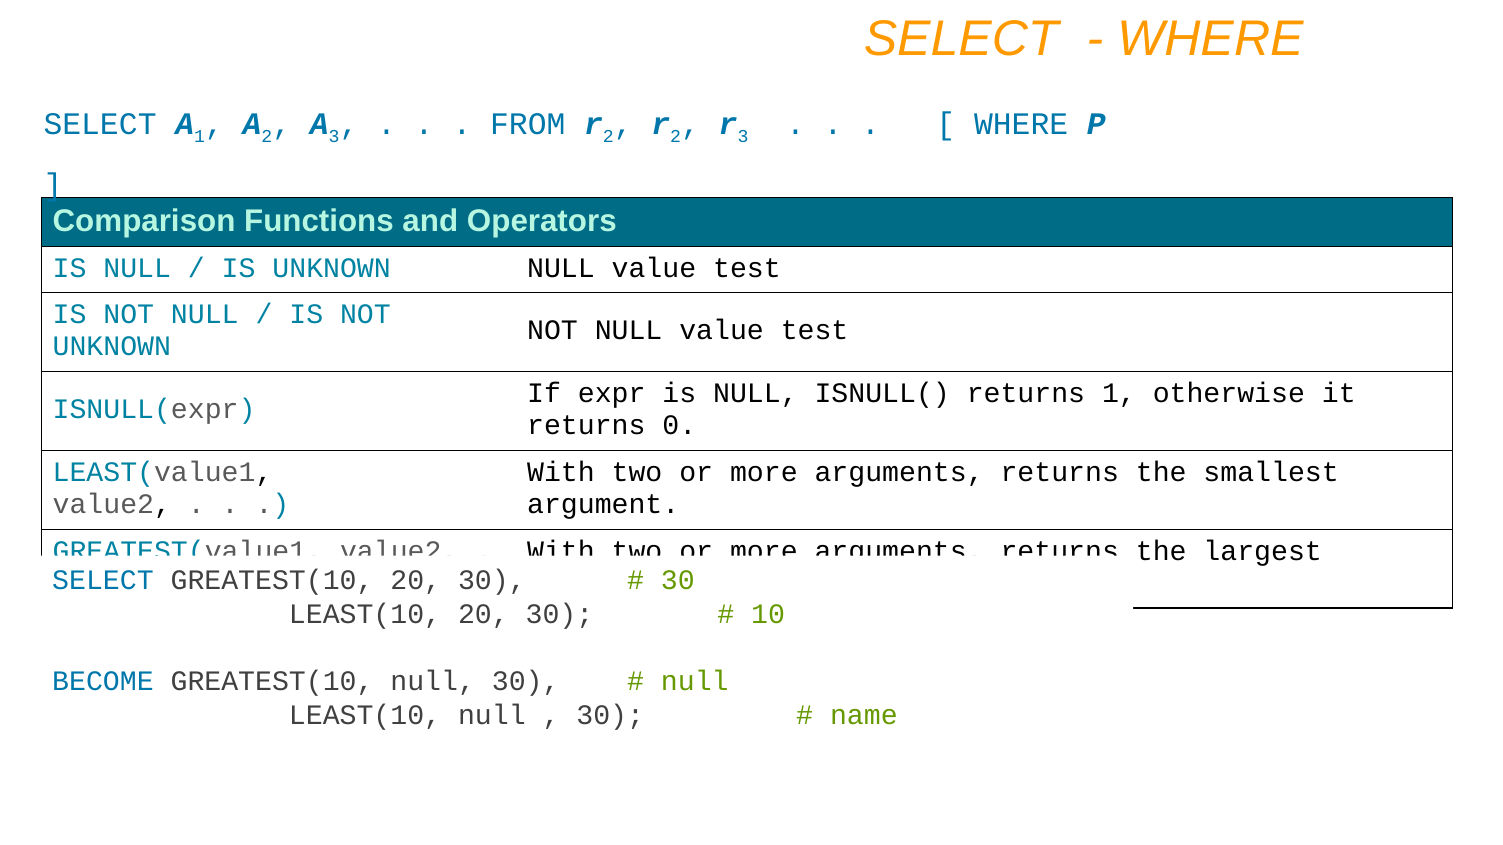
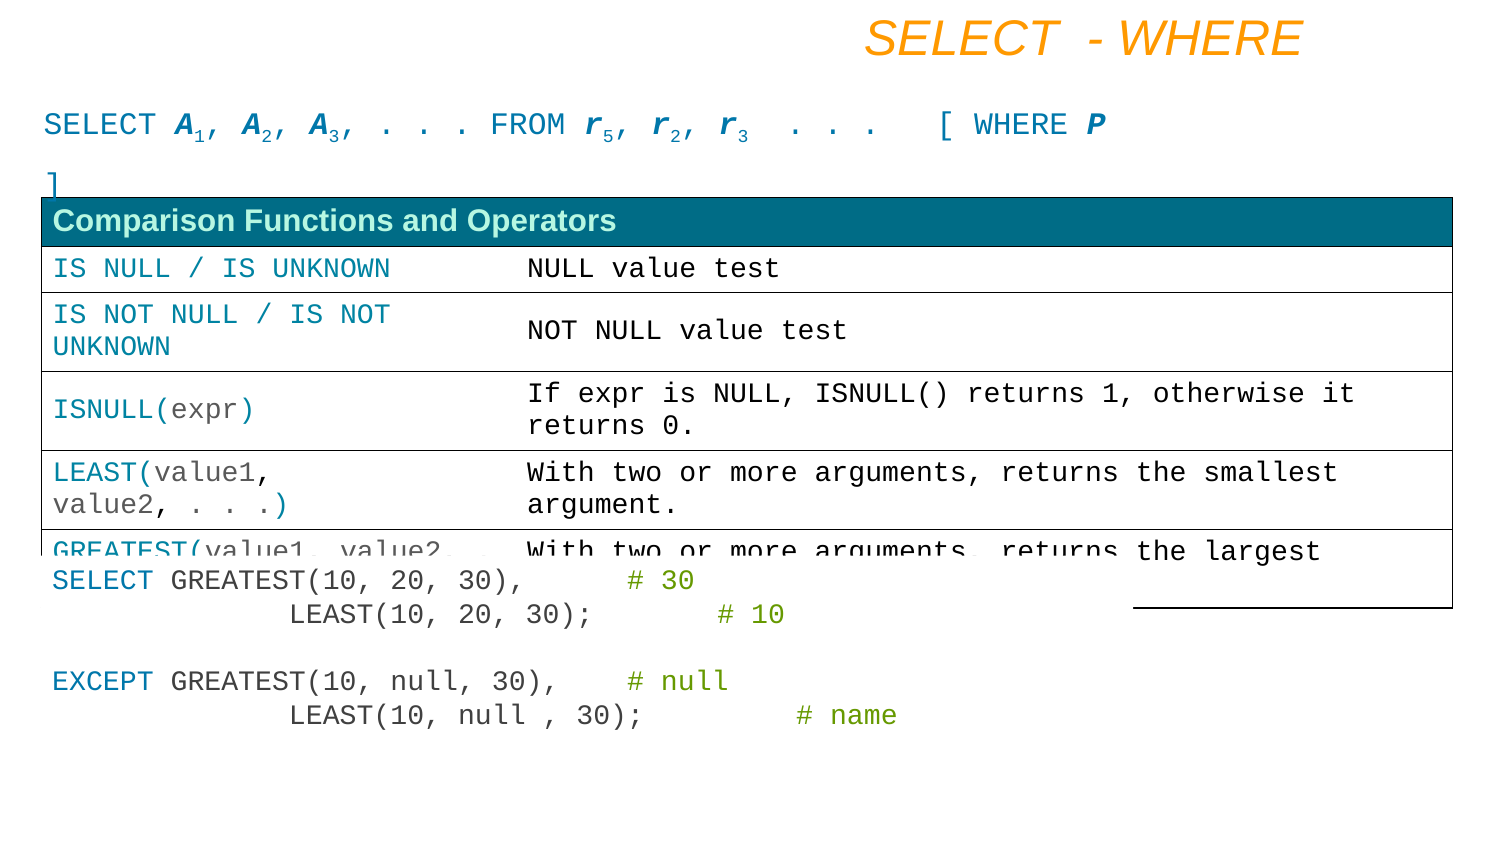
2: 2 -> 5 (608, 136)
BECOME: BECOME -> EXCEPT (103, 682)
